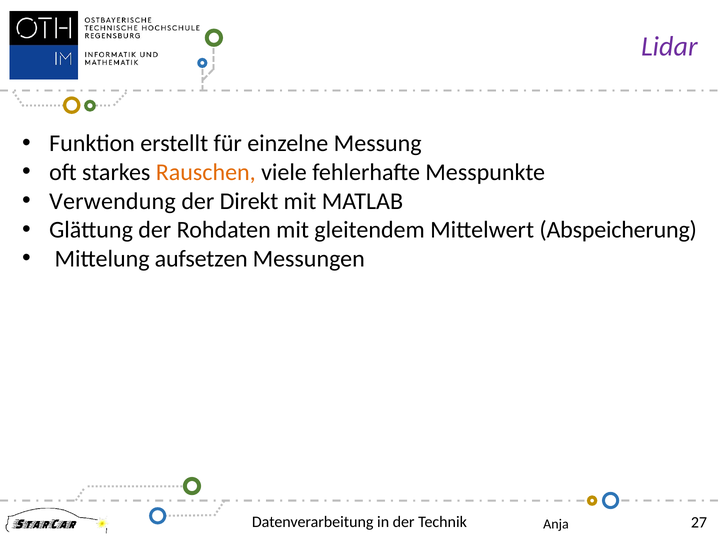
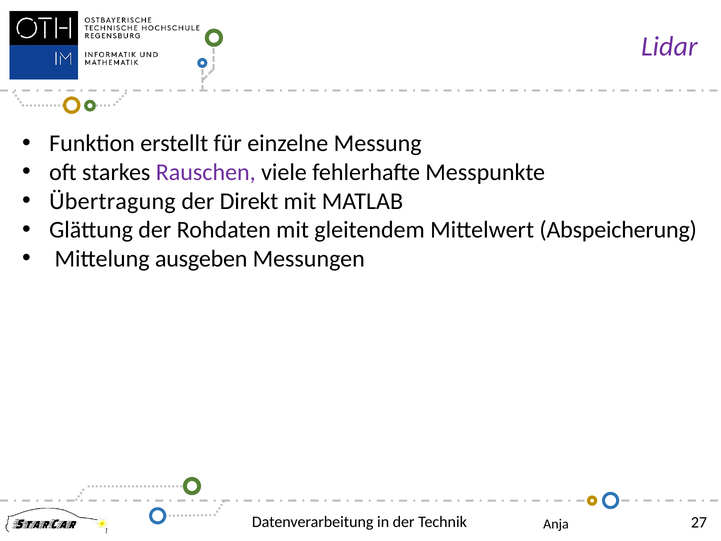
Rauschen colour: orange -> purple (206, 172)
Verwendung: Verwendung -> Übertragung (112, 201)
aufsetzen: aufsetzen -> ausgeben (201, 259)
